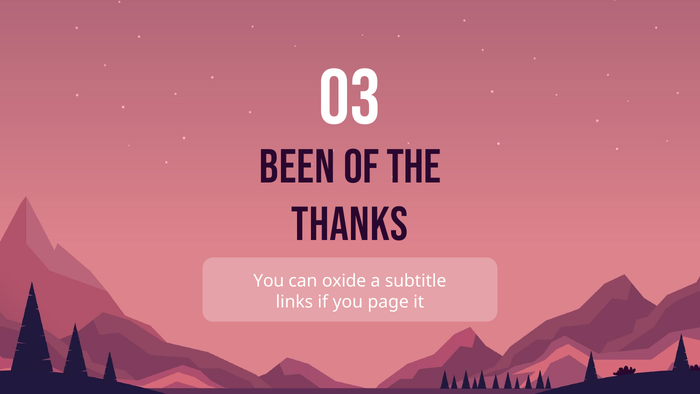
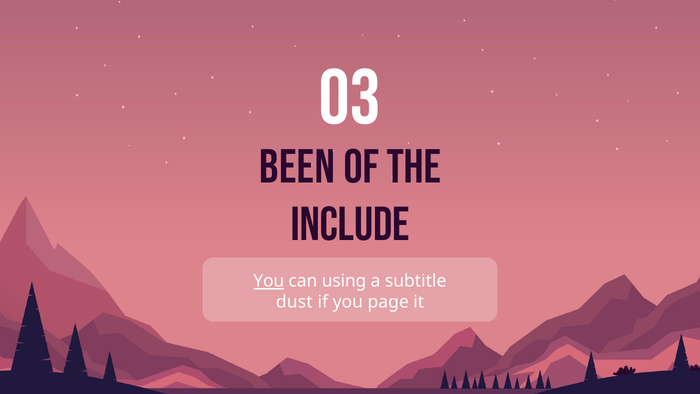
THANKS: THANKS -> INCLUDE (350, 224)
You underline: none -> present (269, 281)
oxide: oxide -> using (344, 281)
links: links -> dust (294, 302)
